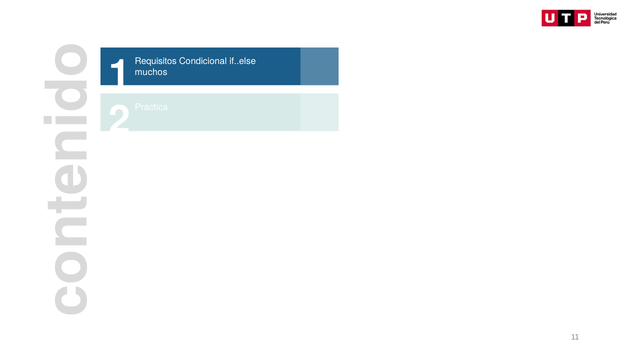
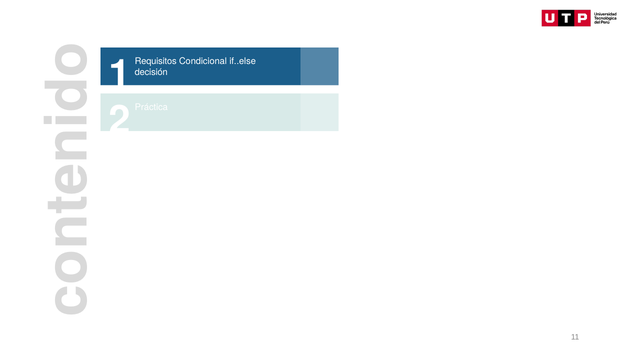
muchos: muchos -> decisión (151, 72)
